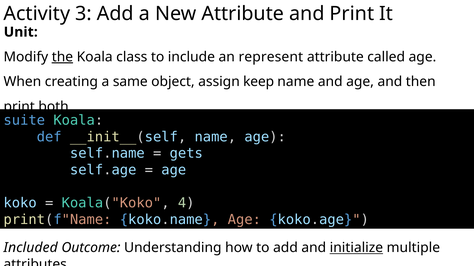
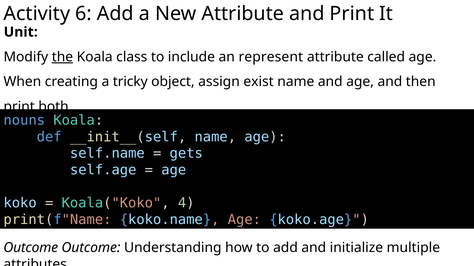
3: 3 -> 6 (84, 14)
same: same -> tricky (130, 82)
keep: keep -> exist (259, 82)
suite: suite -> nouns (24, 121)
Included: Included -> Outcome (31, 248)
initialize underline: present -> none (356, 248)
